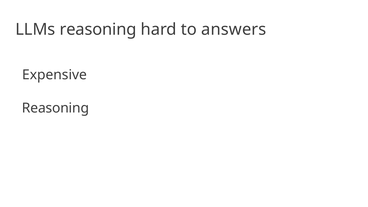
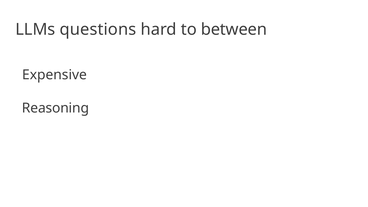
LLMs reasoning: reasoning -> questions (98, 29)
answers: answers -> between (234, 29)
